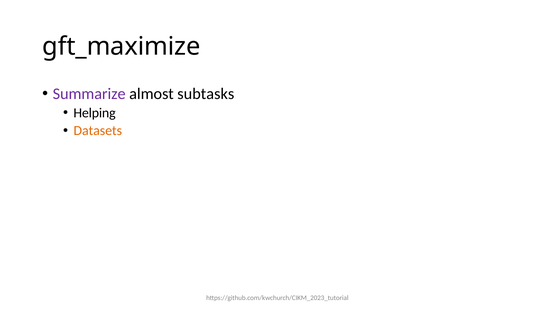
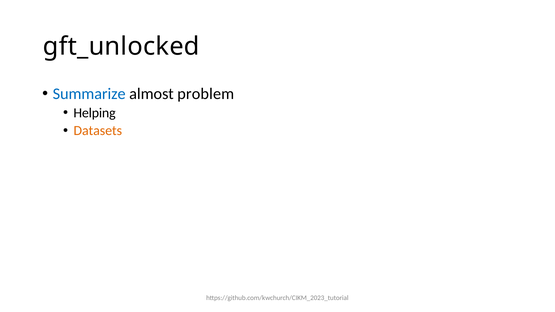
gft_maximize: gft_maximize -> gft_unlocked (121, 47)
Summarize colour: purple -> blue (89, 94)
subtasks: subtasks -> problem (206, 94)
